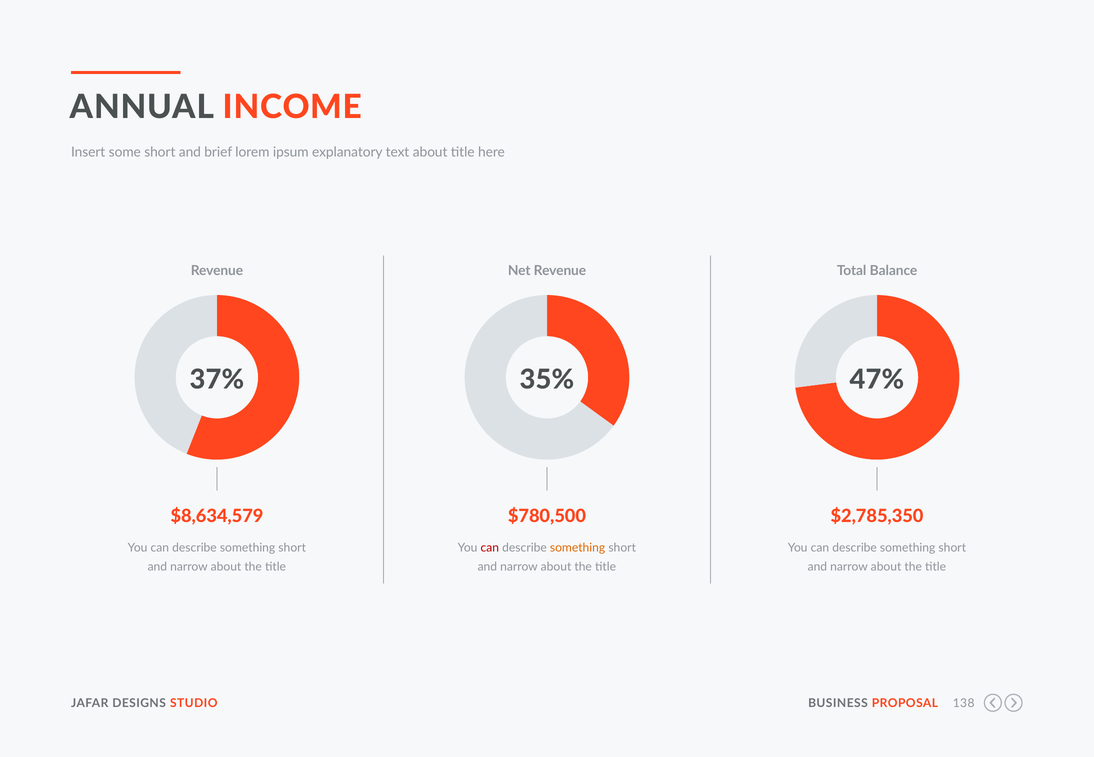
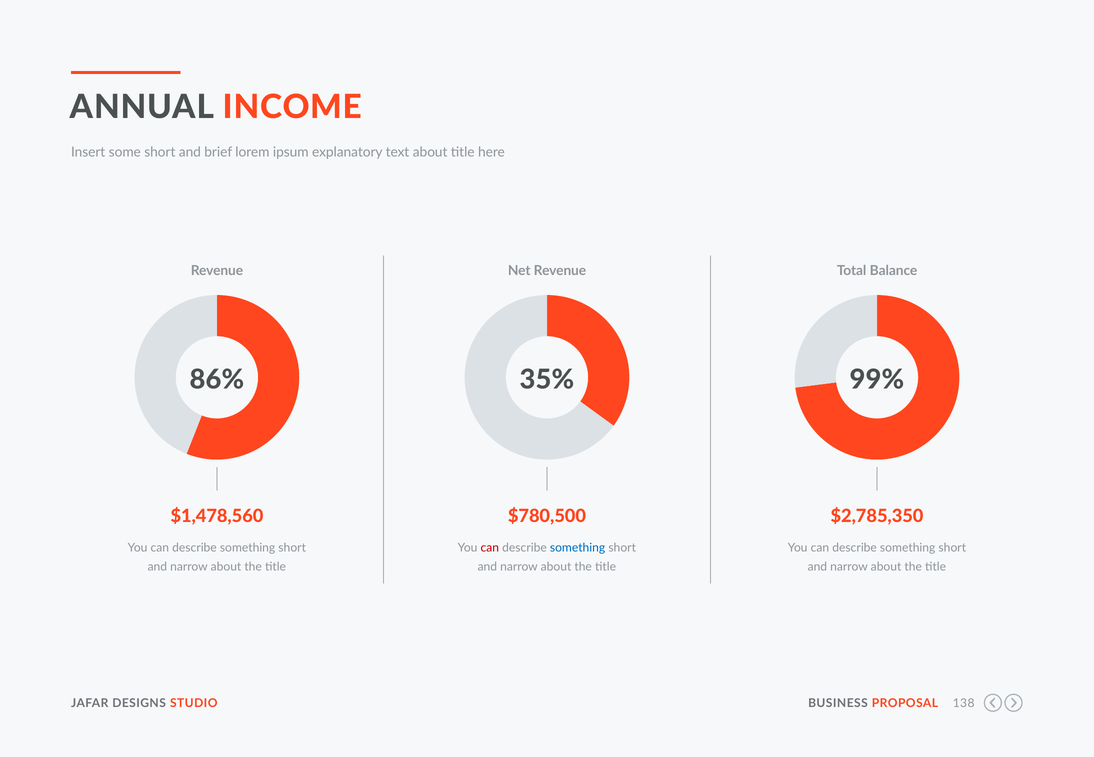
37%: 37% -> 86% (217, 380)
47%: 47% -> 99% (877, 380)
$8,634,579: $8,634,579 -> $1,478,560 (217, 516)
something colour: orange -> blue (578, 548)
